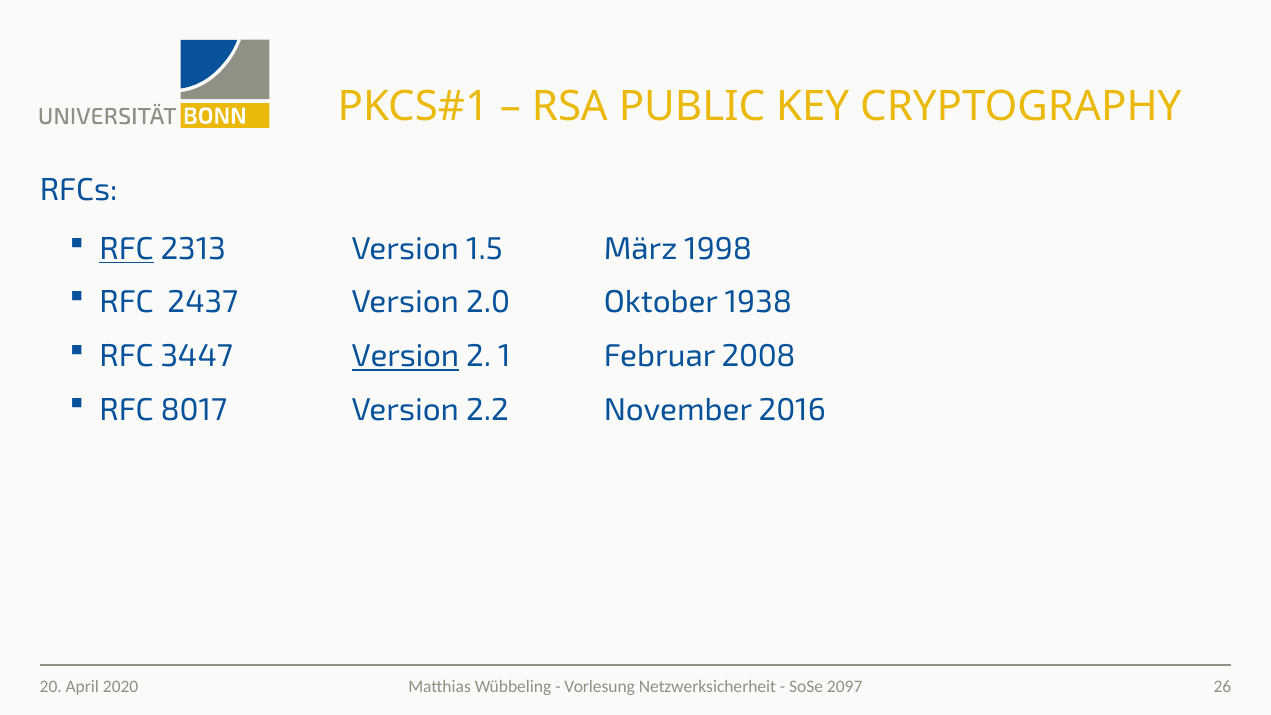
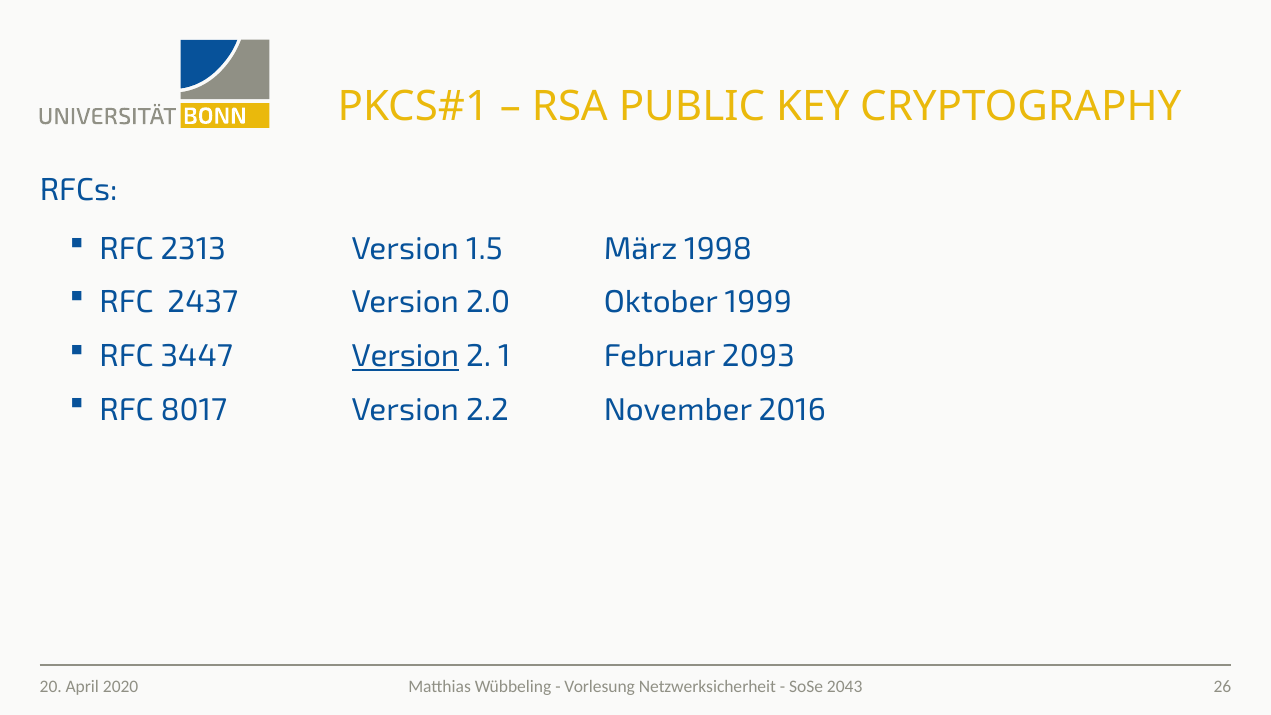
RFC underline: present -> none (127, 249)
1938: 1938 -> 1999 (758, 302)
2008: 2008 -> 2093 (758, 356)
2097: 2097 -> 2043 (845, 686)
